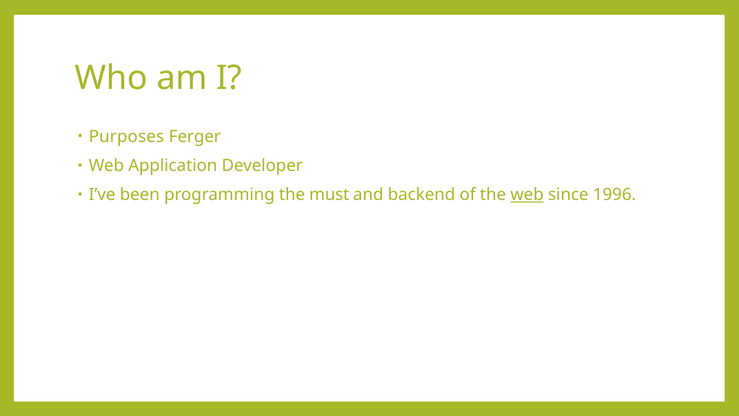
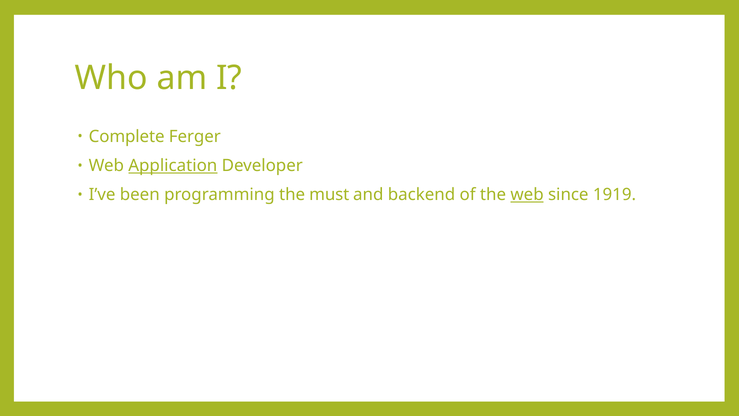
Purposes: Purposes -> Complete (127, 137)
Application underline: none -> present (173, 166)
1996: 1996 -> 1919 (615, 195)
